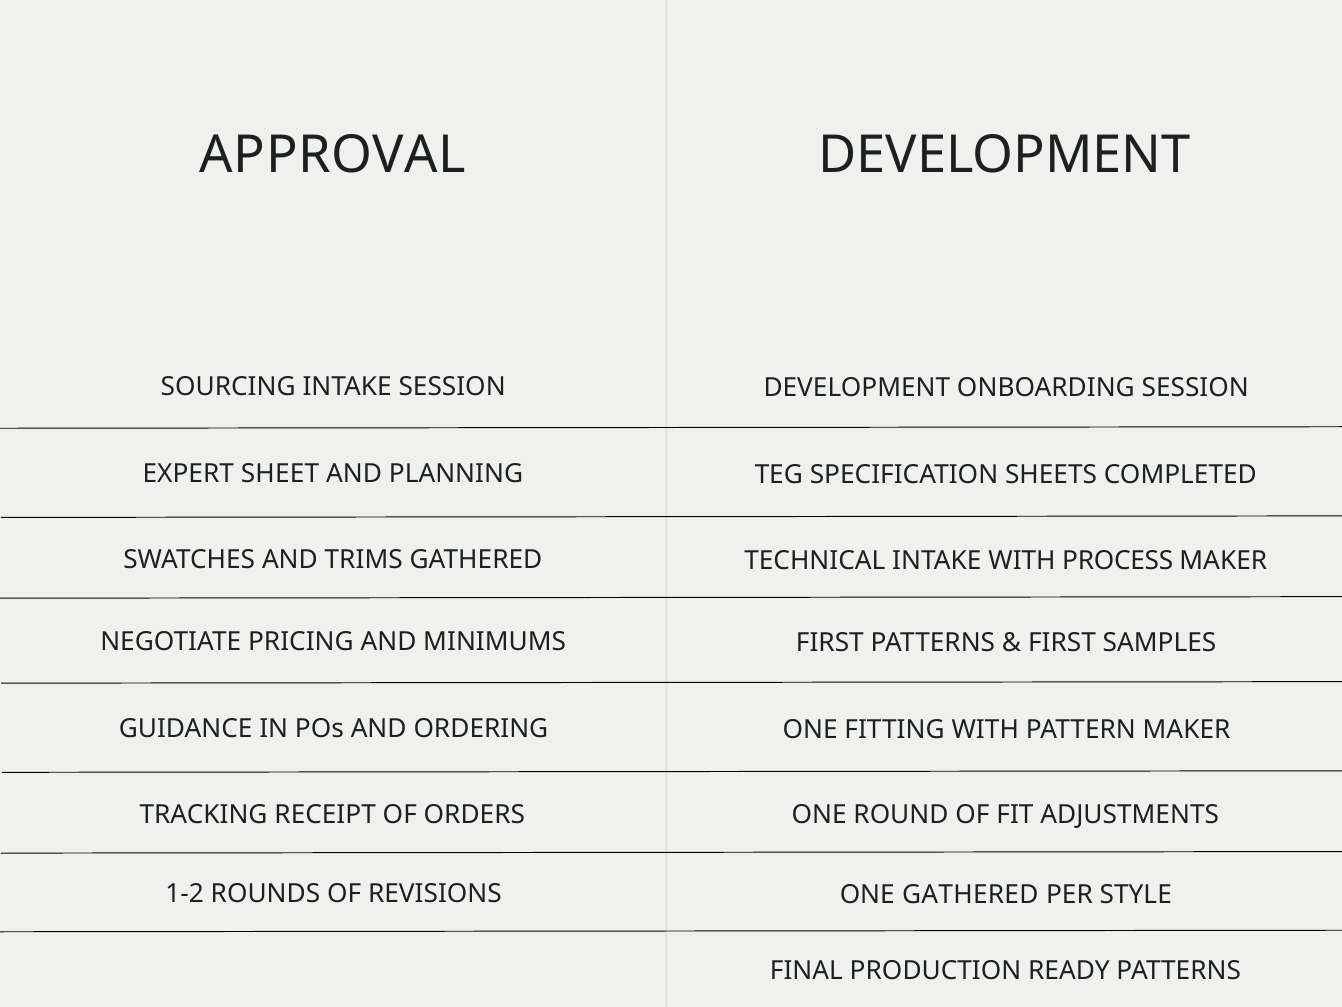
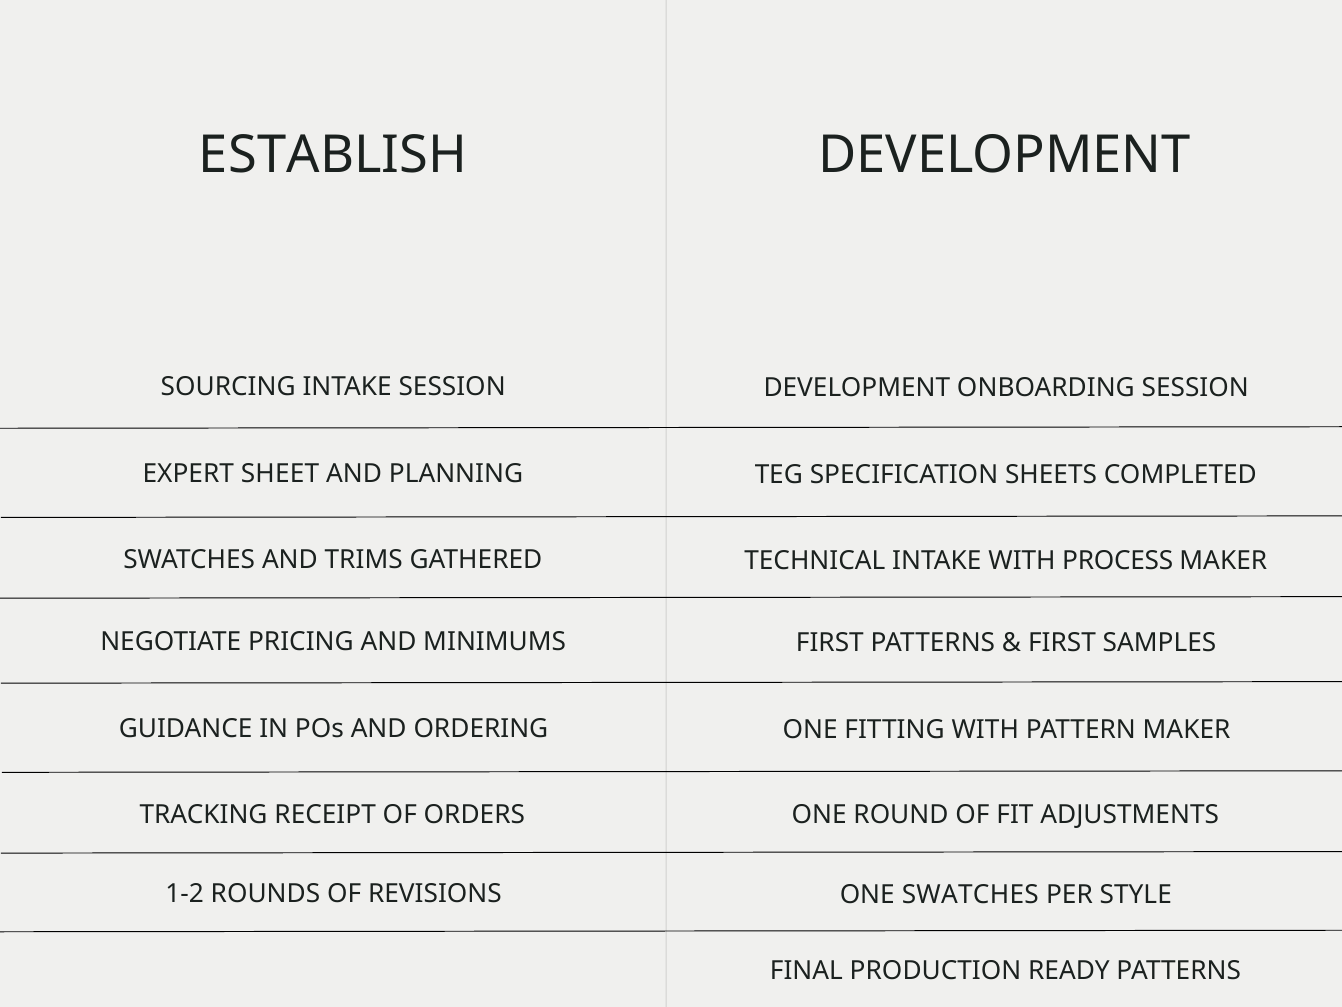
APPROVAL: APPROVAL -> ESTABLISH (333, 155)
ONE GATHERED: GATHERED -> SWATCHES (970, 894)
